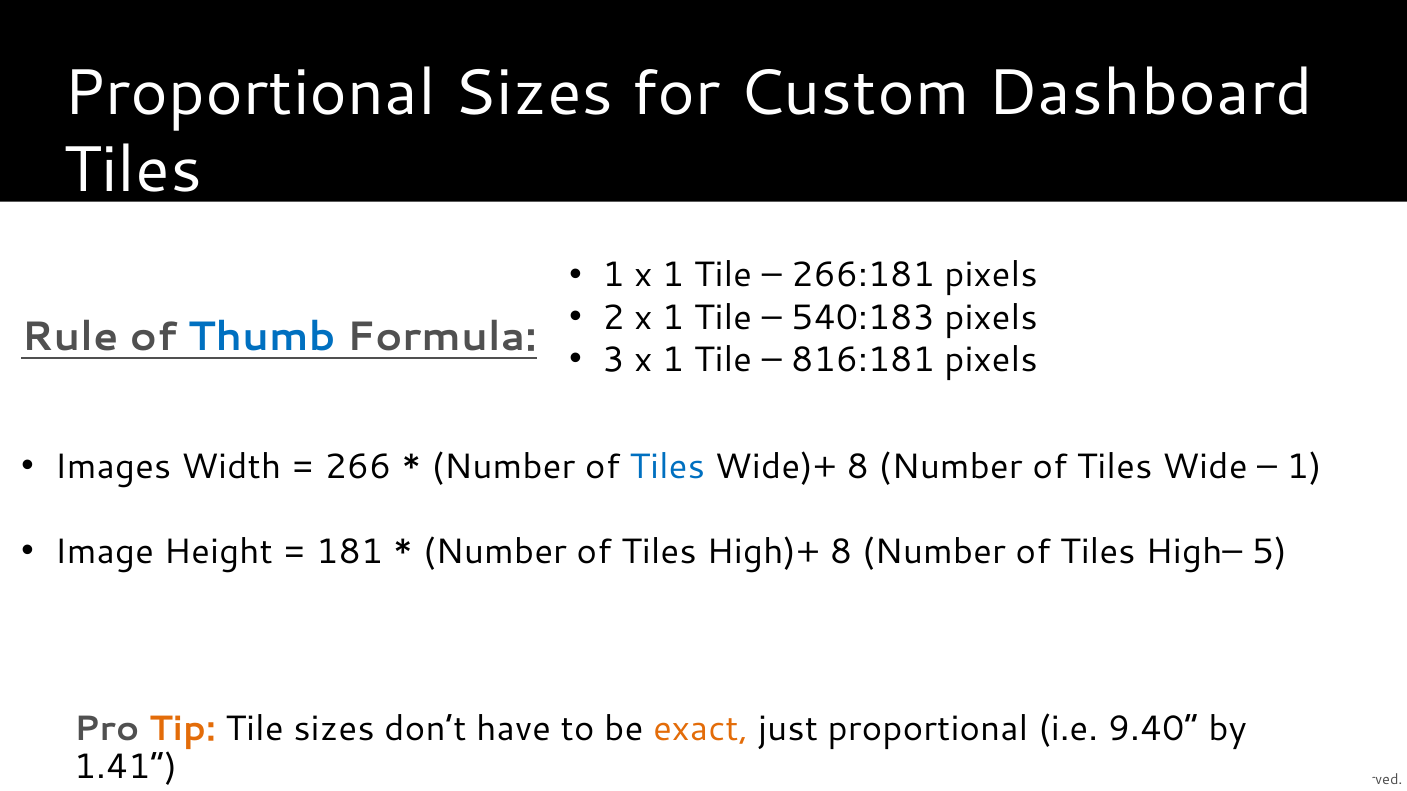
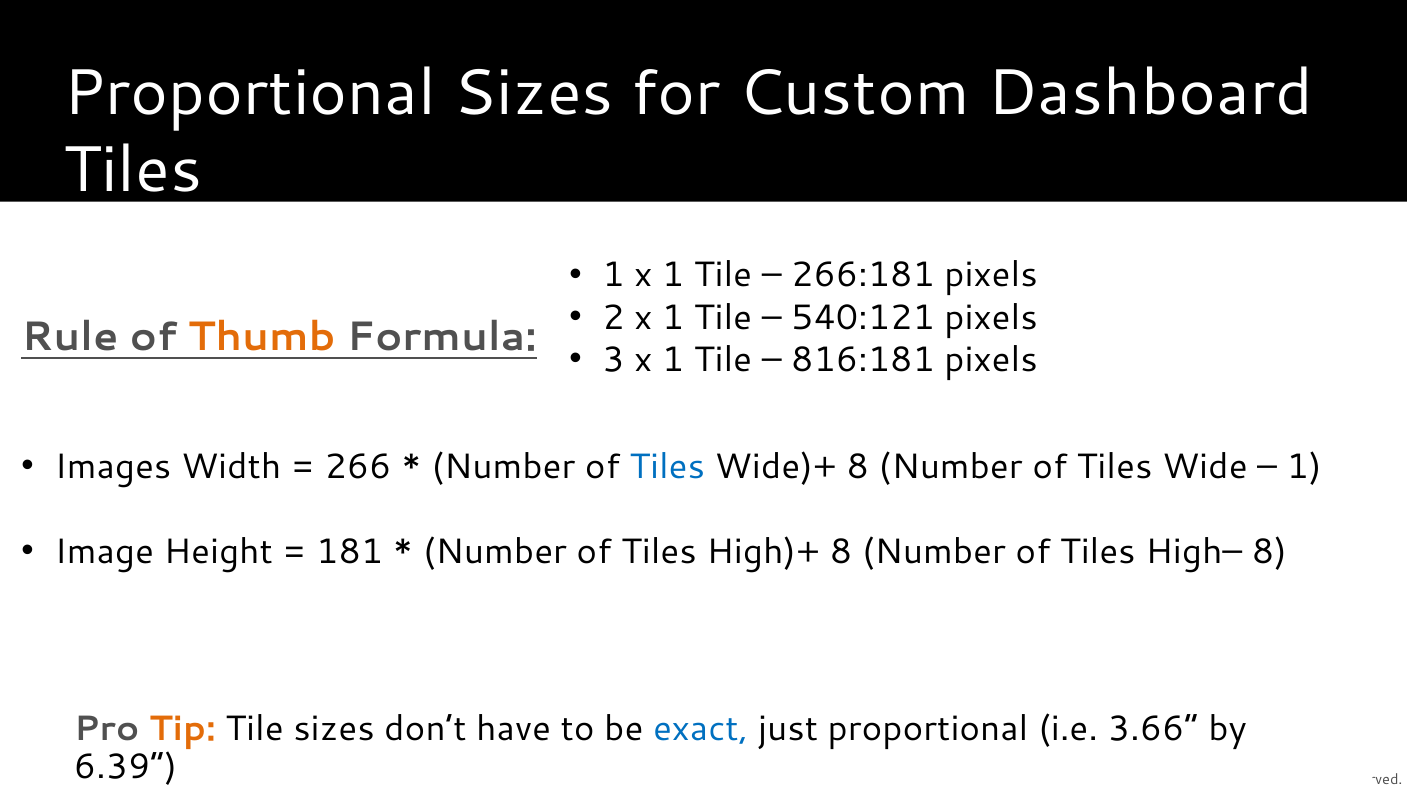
540:183: 540:183 -> 540:121 (863, 318)
Thumb colour: blue -> orange (262, 338)
High– 5: 5 -> 8 (1269, 552)
exact colour: orange -> blue (701, 729)
9.40: 9.40 -> 3.66 (1153, 729)
1.41: 1.41 -> 6.39 (126, 767)
